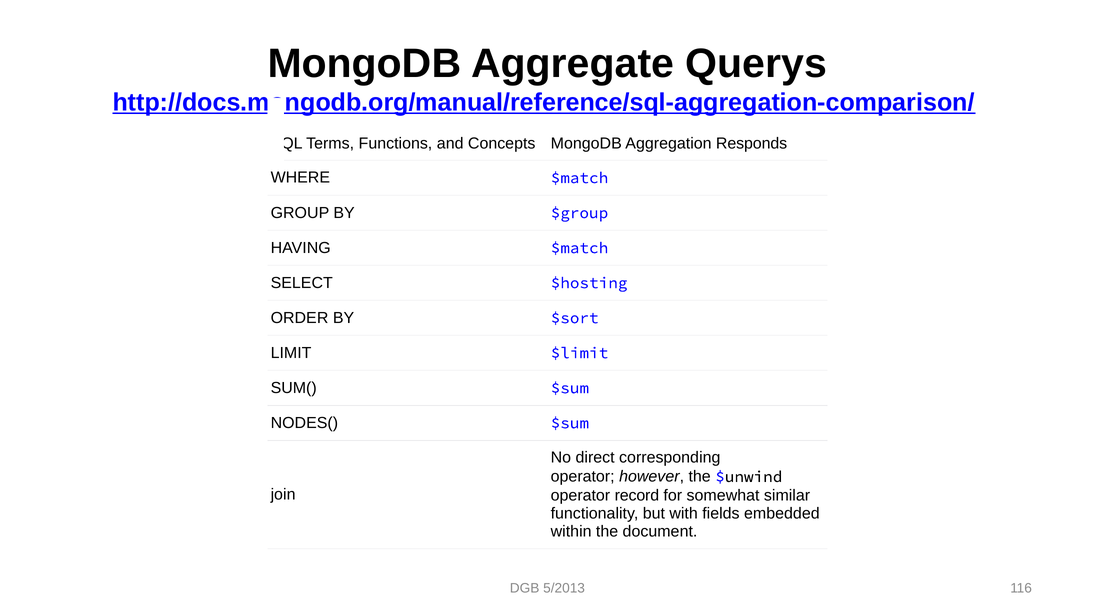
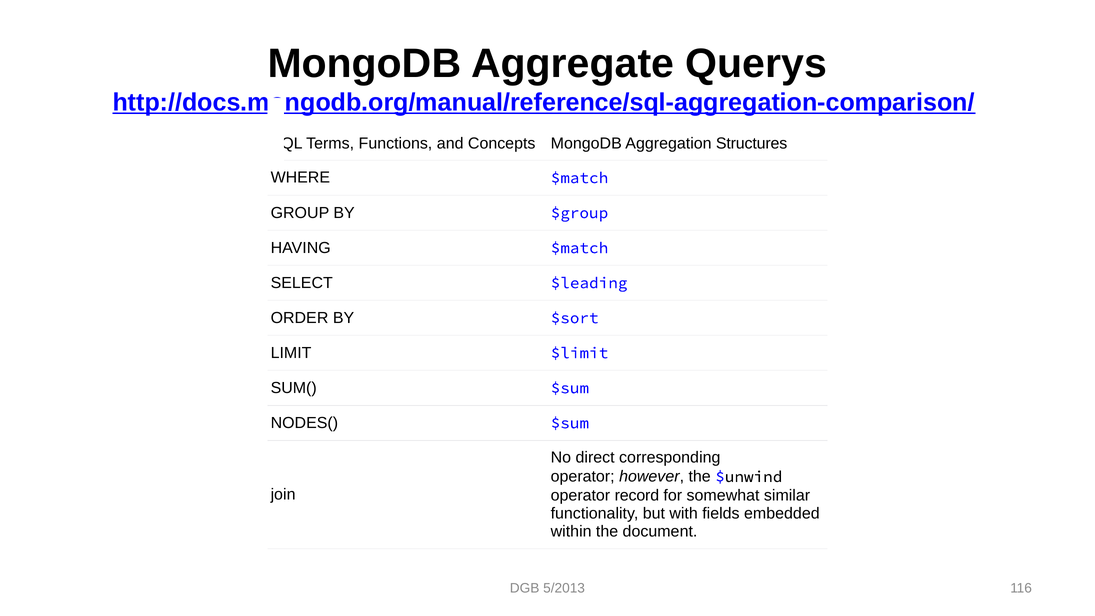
Responds: Responds -> Structures (752, 143)
$hosting: $hosting -> $leading (589, 283)
